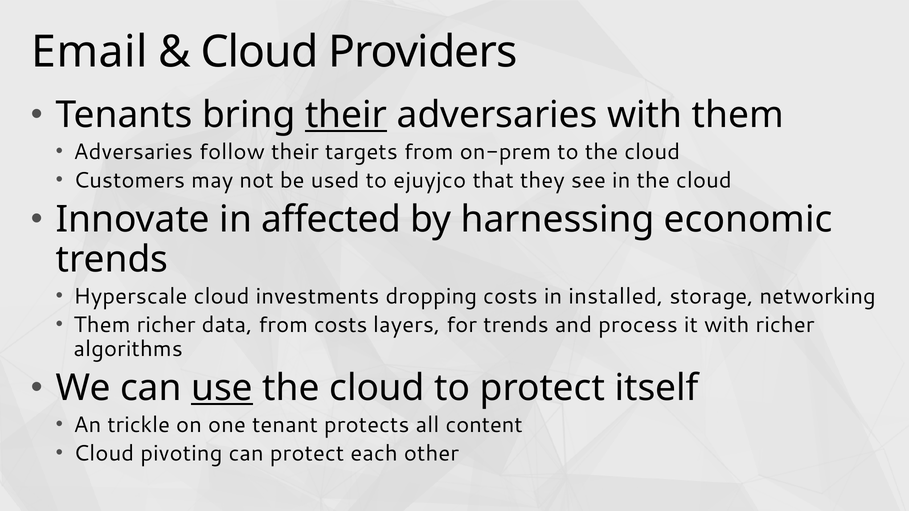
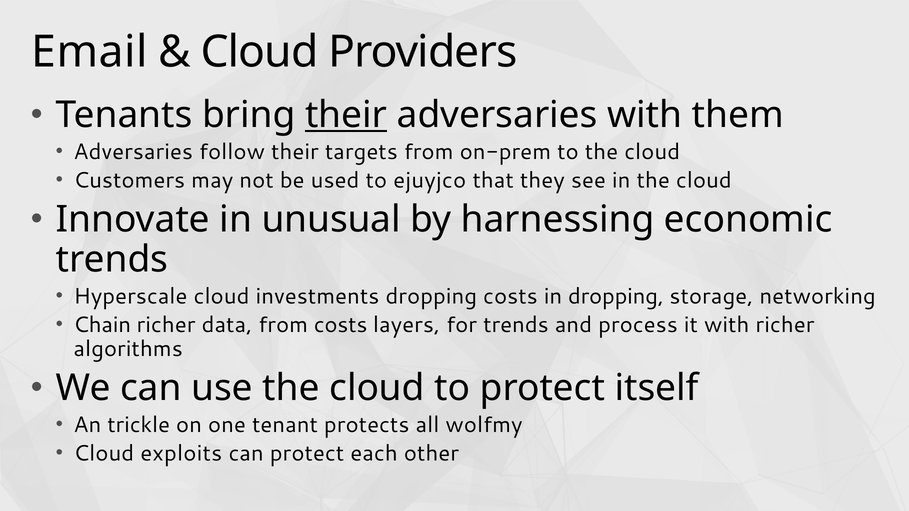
affected: affected -> unusual (331, 220)
in installed: installed -> dropping (616, 296)
Them: Them -> Chain (102, 325)
use underline: present -> none (222, 388)
content: content -> wolfmy (484, 425)
pivoting: pivoting -> exploits (181, 453)
